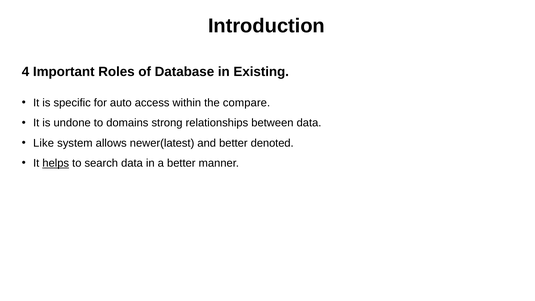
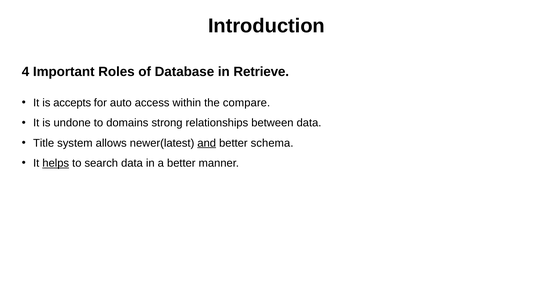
Existing: Existing -> Retrieve (261, 72)
specific: specific -> accepts (72, 103)
Like: Like -> Title (44, 143)
and underline: none -> present (207, 143)
denoted: denoted -> schema (272, 143)
